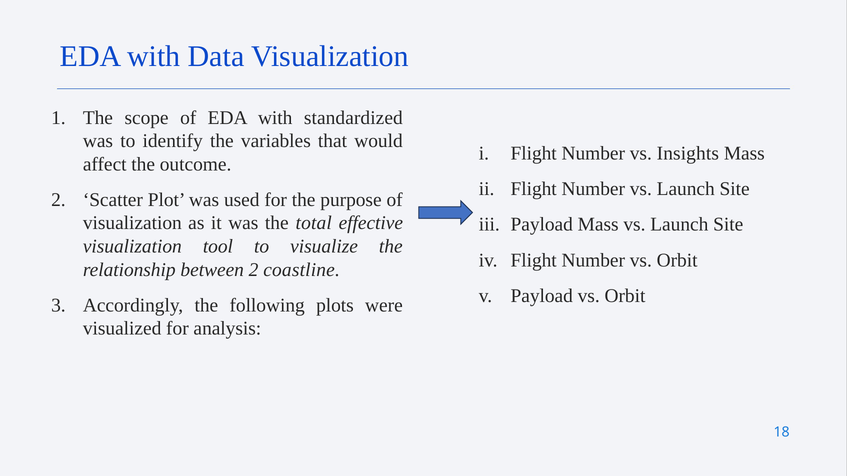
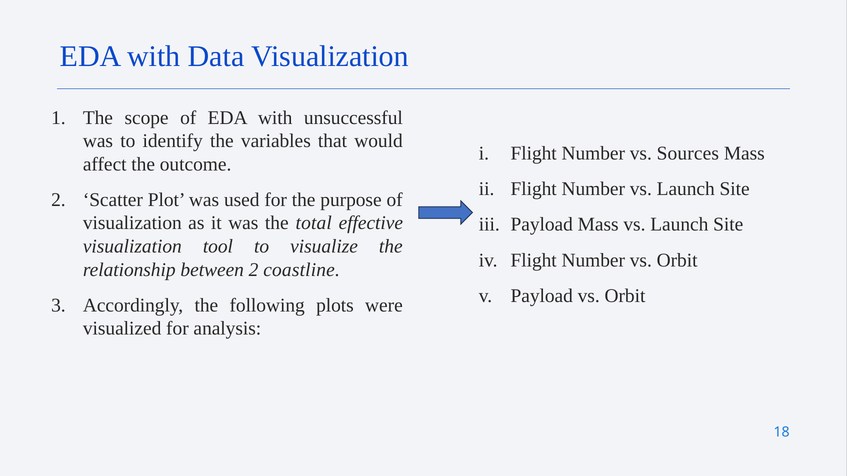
standardized: standardized -> unsuccessful (353, 118)
Insights: Insights -> Sources (688, 153)
